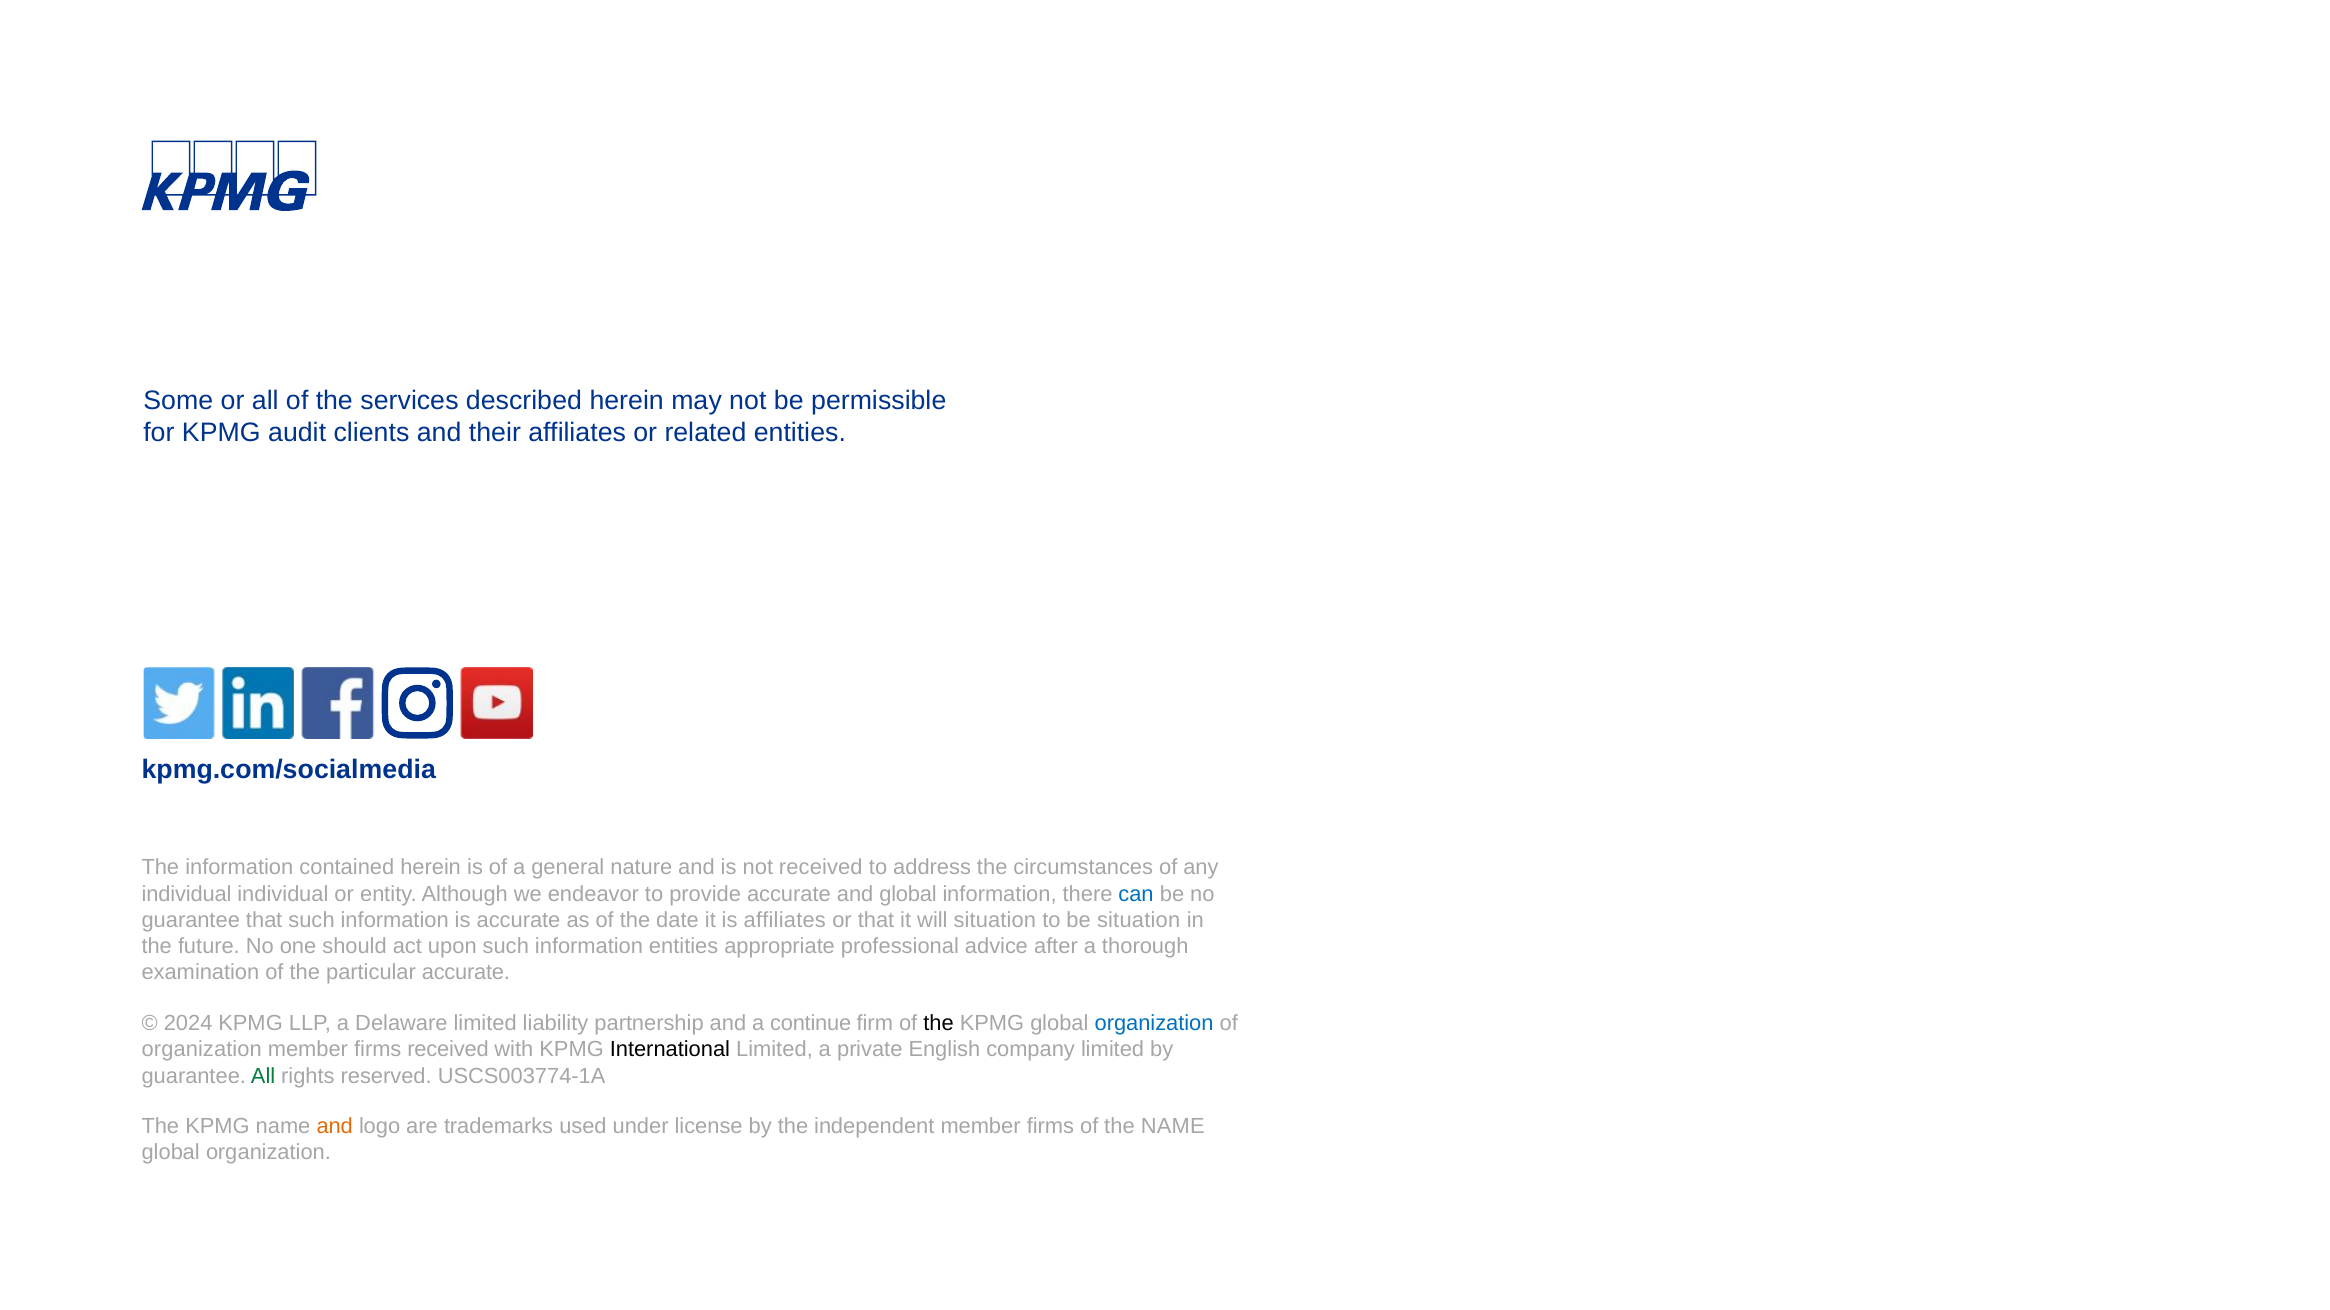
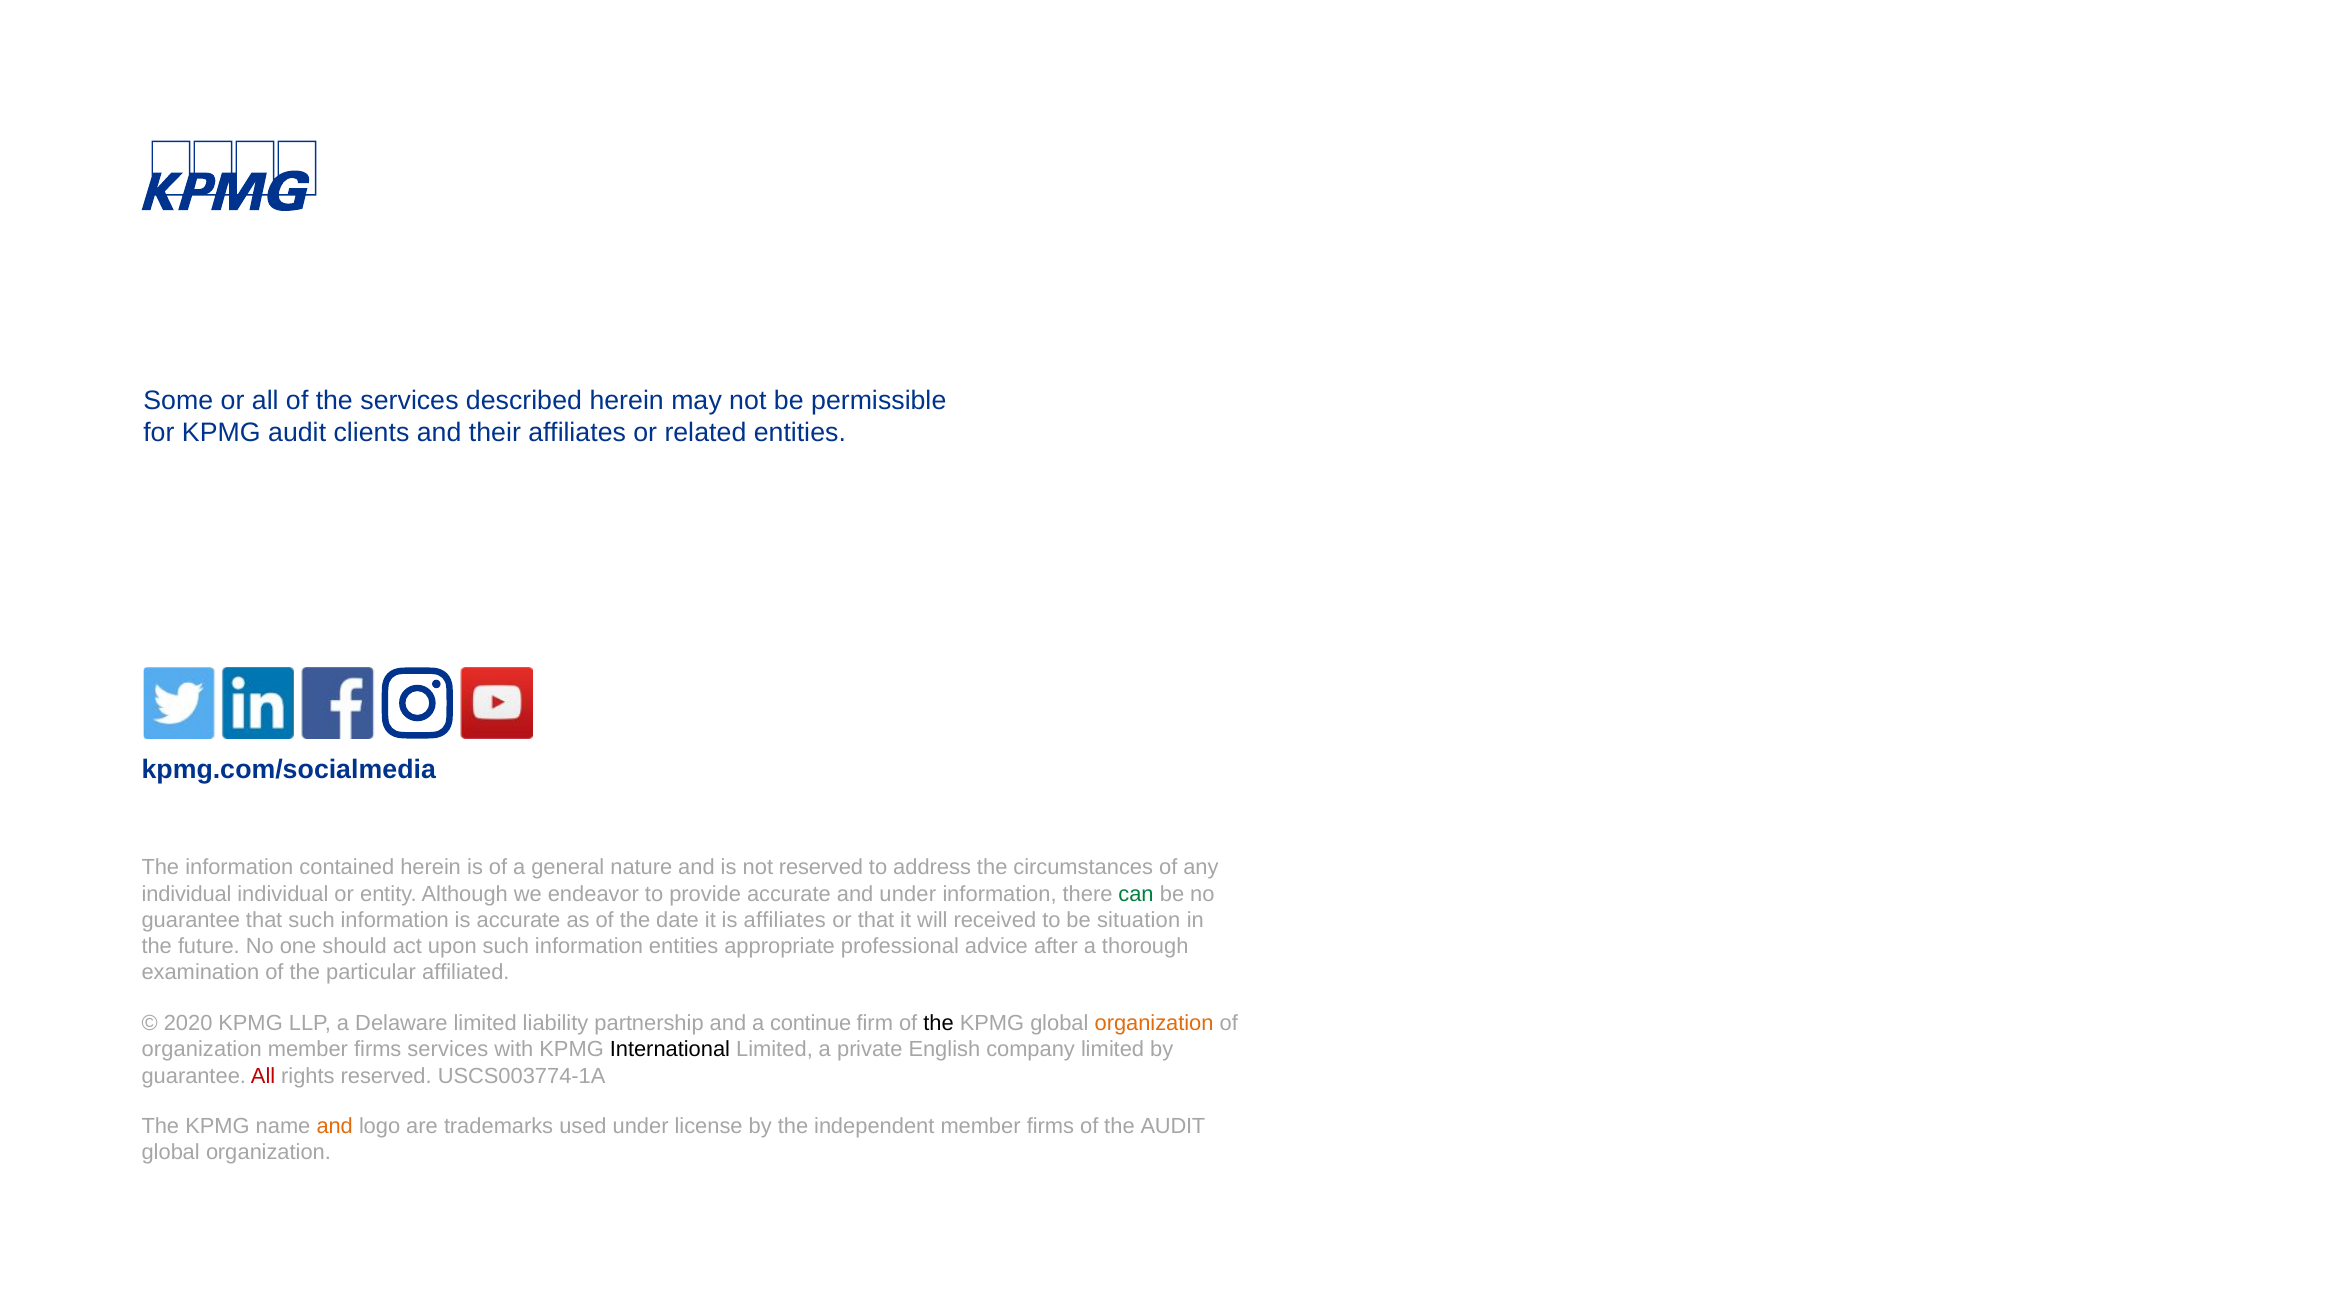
not received: received -> reserved (821, 868)
and global: global -> under (908, 894)
can colour: blue -> green (1136, 894)
will situation: situation -> received (995, 921)
particular accurate: accurate -> affiliated (466, 973)
2024: 2024 -> 2020 (188, 1024)
organization colour: blue -> orange (1154, 1024)
firms received: received -> services (448, 1050)
All colour: green -> red (263, 1076)
the NAME: NAME -> AUDIT (1173, 1127)
